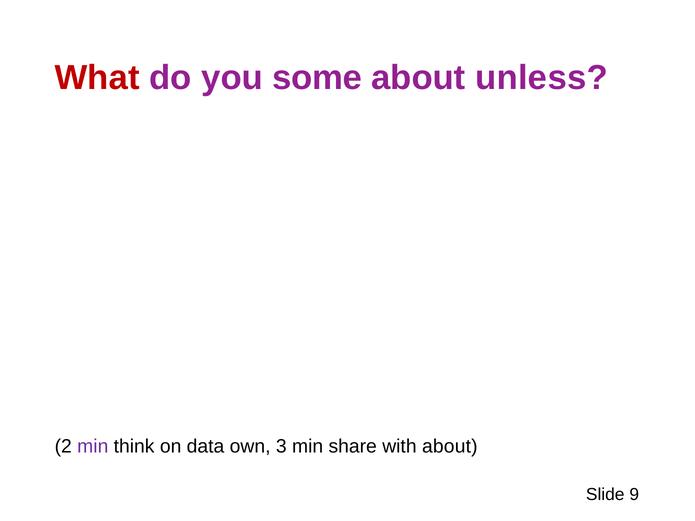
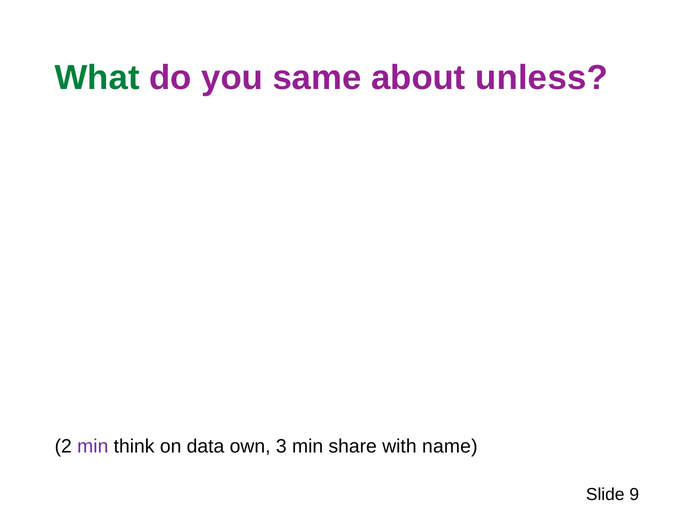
What colour: red -> green (97, 78)
some: some -> same (317, 78)
with about: about -> name (450, 447)
